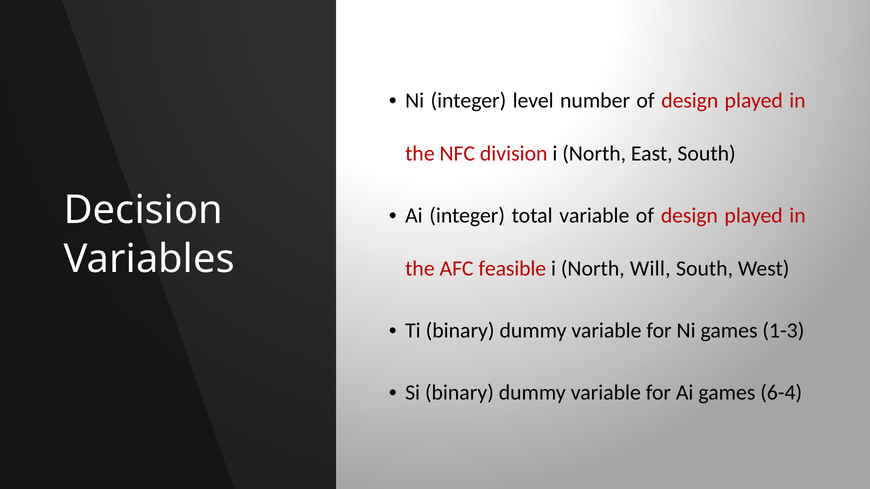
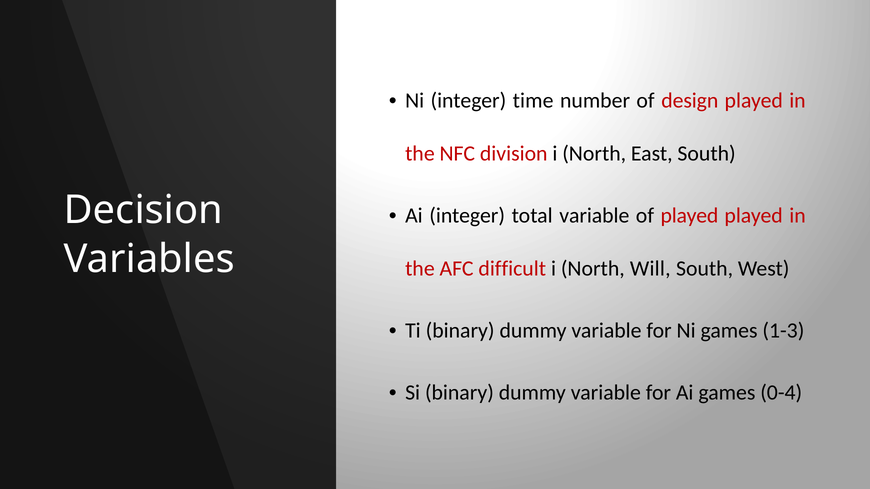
level: level -> time (533, 100)
design: design -> played (689, 216)
feasible: feasible -> difficult (512, 269)
6-4: 6-4 -> 0-4 (781, 393)
